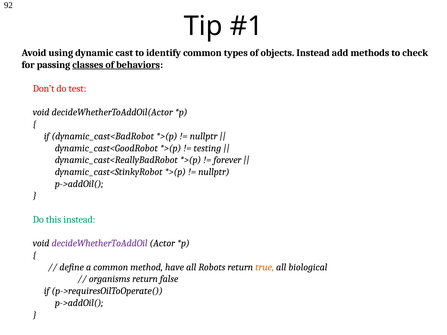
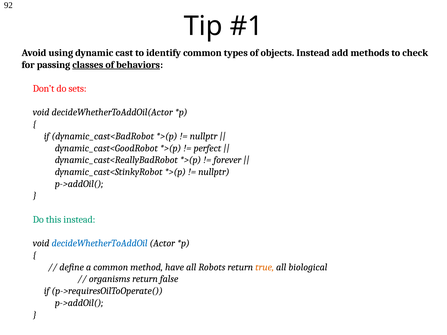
test: test -> sets (78, 89)
testing: testing -> perfect (207, 148)
decideWhetherToAddOil colour: purple -> blue (100, 244)
